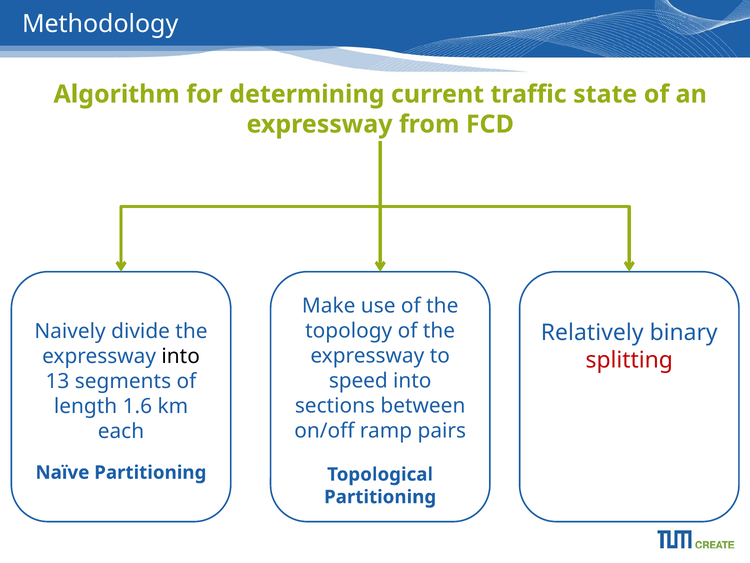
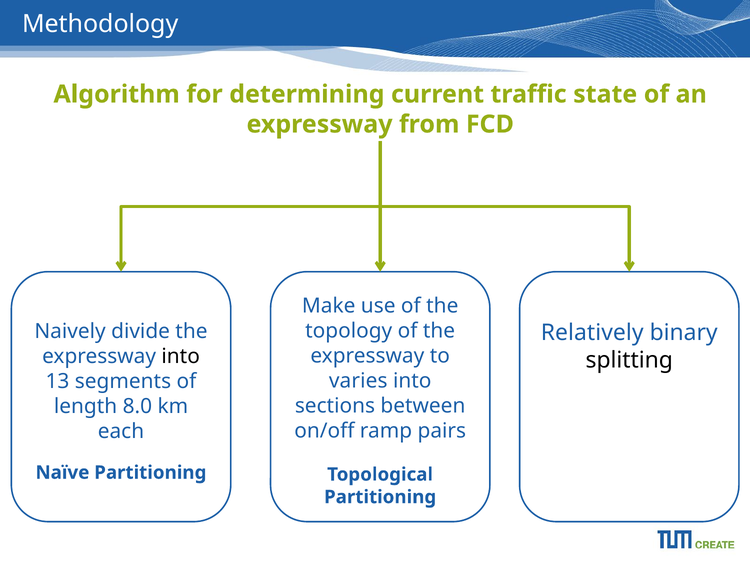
splitting colour: red -> black (629, 360)
speed: speed -> varies (358, 381)
1.6: 1.6 -> 8.0 (137, 406)
